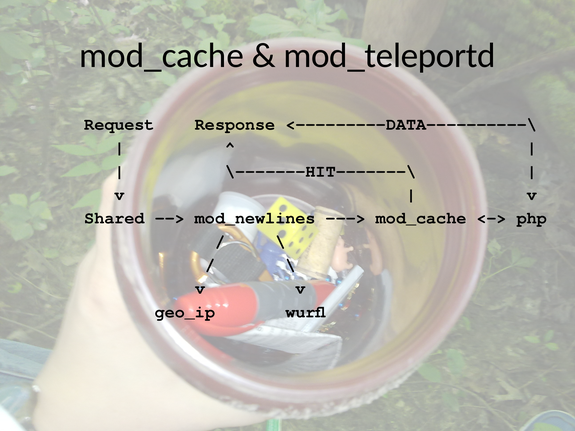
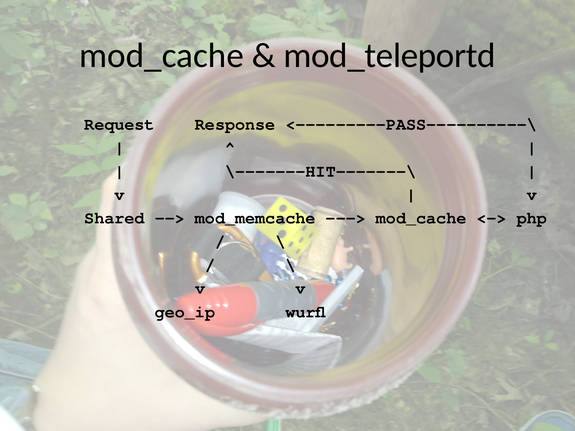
<---------DATA----------\: <---------DATA----------\ -> <---------PASS----------\ (411, 124)
mod_newlines: mod_newlines -> mod_memcache (255, 218)
